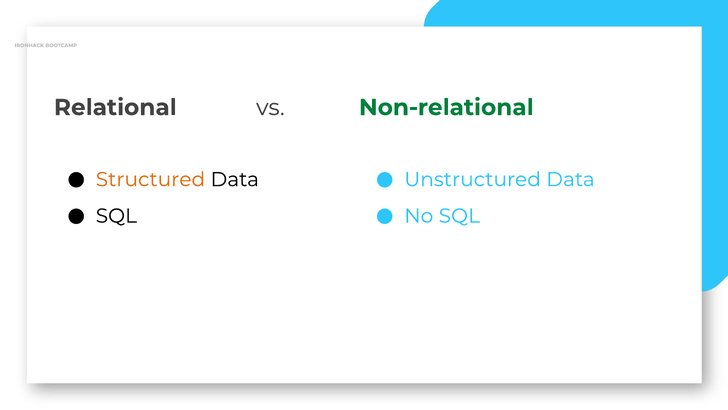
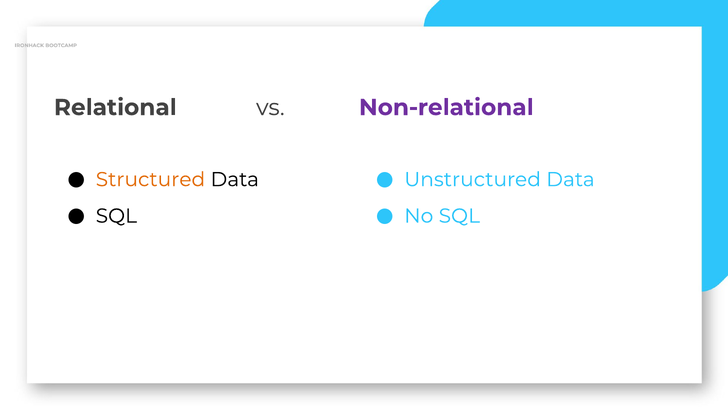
Non-relational colour: green -> purple (446, 107)
